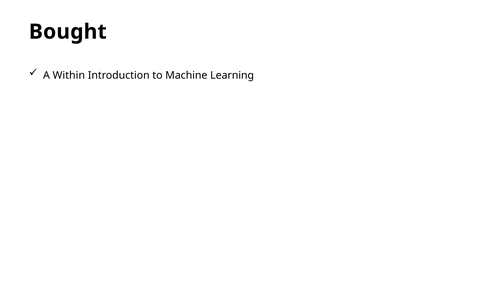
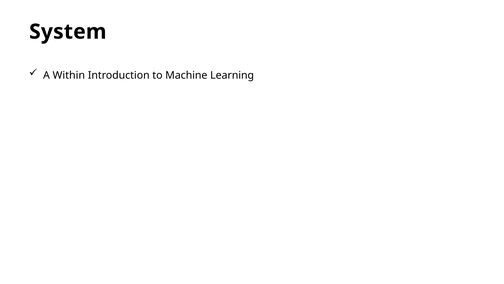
Bought: Bought -> System (68, 32)
